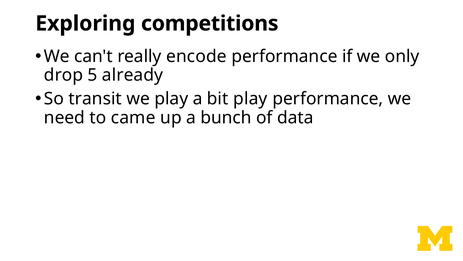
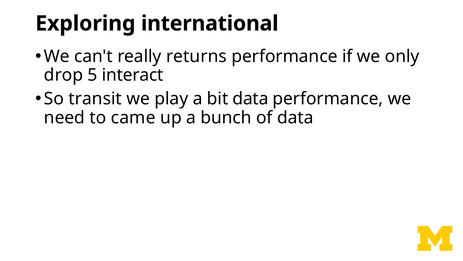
competitions: competitions -> international (210, 23)
encode: encode -> returns (196, 56)
already: already -> interact (133, 75)
bit play: play -> data (251, 99)
